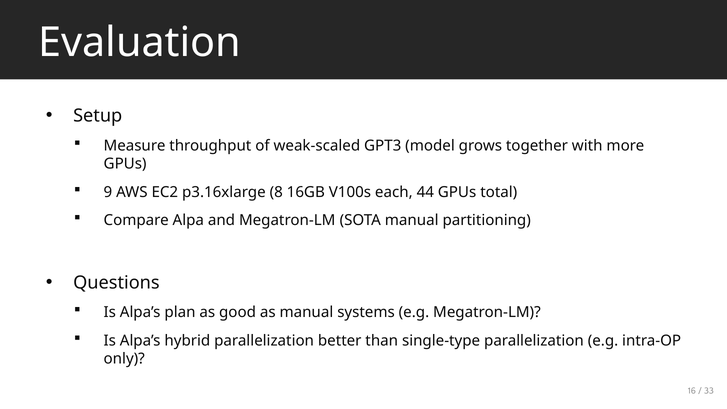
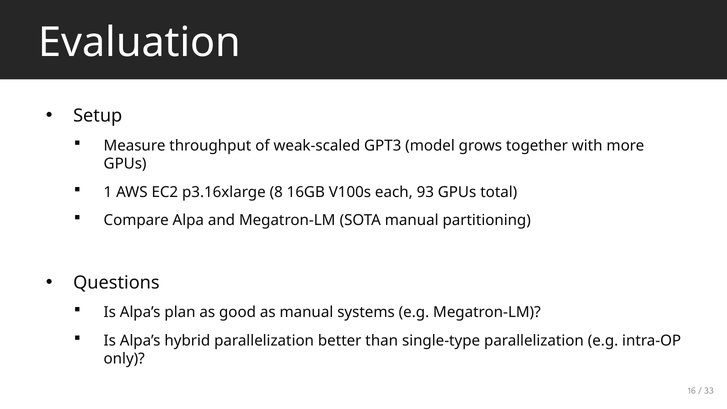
9: 9 -> 1 (108, 192)
44: 44 -> 93 (425, 192)
